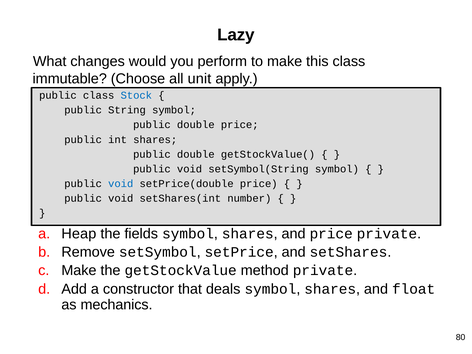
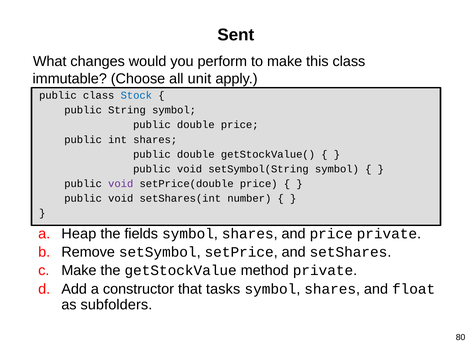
Lazy: Lazy -> Sent (236, 35)
void colour: blue -> purple (121, 184)
deals: deals -> tasks (223, 289)
mechanics: mechanics -> subfolders (116, 305)
